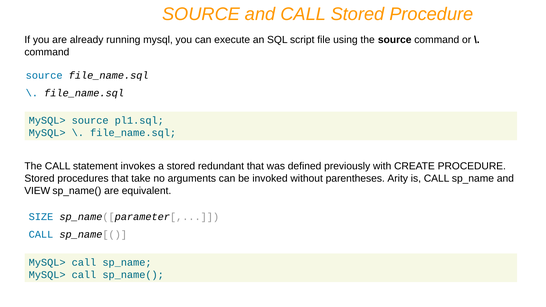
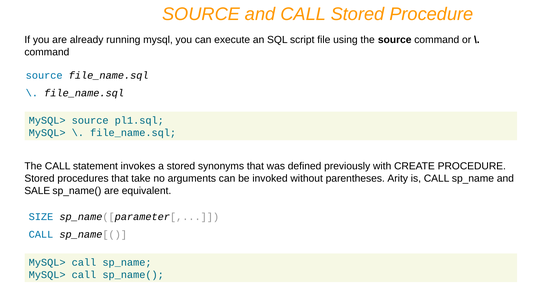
redundant: redundant -> synonyms (221, 166)
VIEW: VIEW -> SALE (37, 191)
